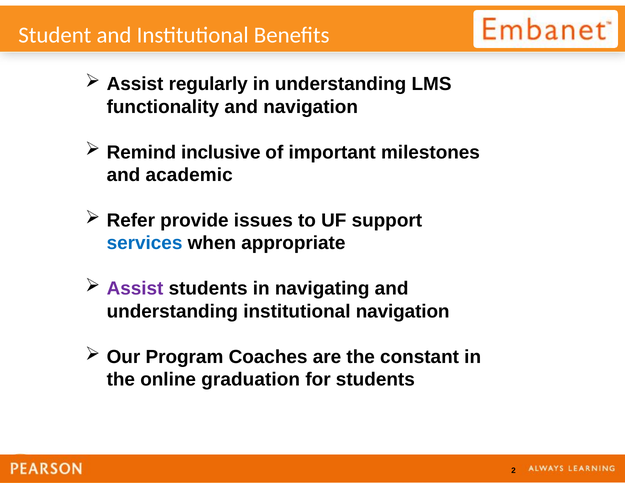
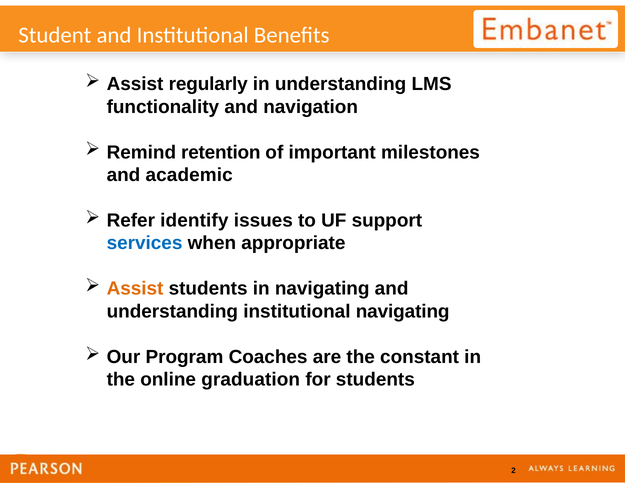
inclusive: inclusive -> retention (221, 152)
provide: provide -> identify (194, 220)
Assist colour: purple -> orange (135, 289)
institutional navigation: navigation -> navigating (403, 311)
